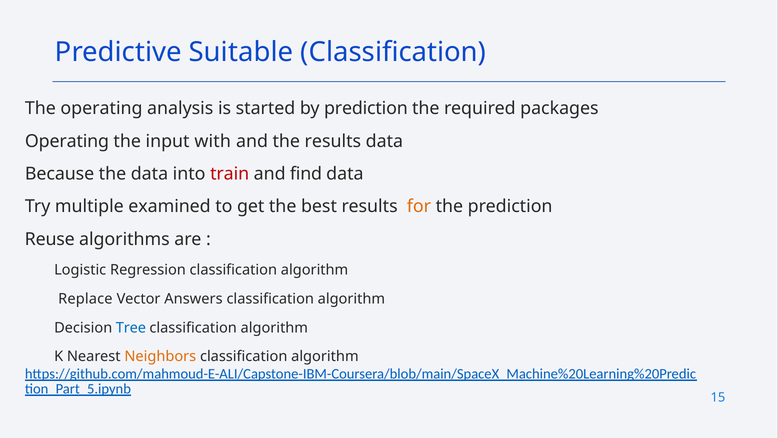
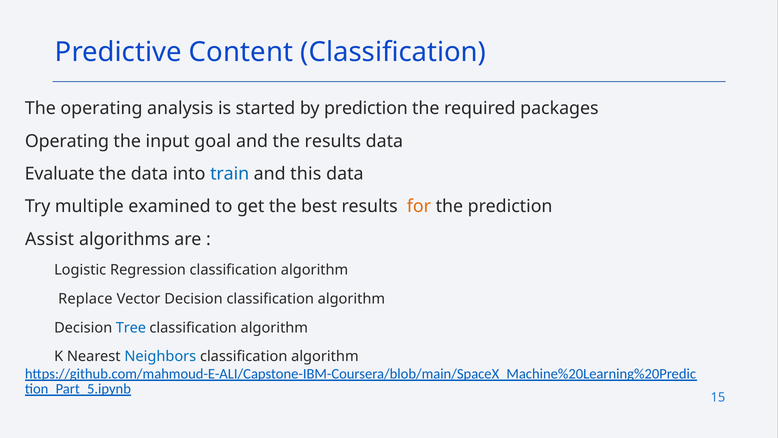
Suitable: Suitable -> Content (241, 52)
with: with -> goal (213, 141)
Because: Because -> Evaluate (60, 174)
train colour: red -> blue (230, 174)
find: find -> this (306, 174)
Reuse: Reuse -> Assist (50, 239)
Vector Answers: Answers -> Decision (194, 299)
Neighbors colour: orange -> blue (160, 356)
